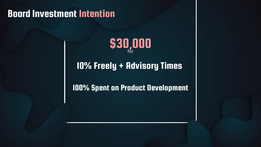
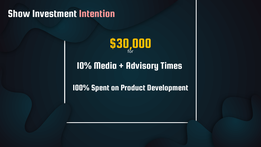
Board: Board -> Show (19, 13)
$30,000 colour: pink -> yellow (130, 43)
Freely: Freely -> Media (105, 65)
